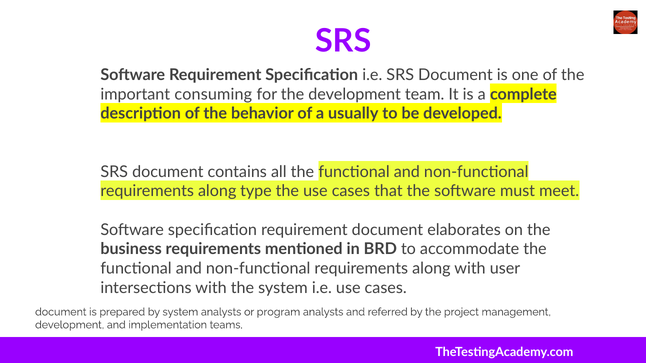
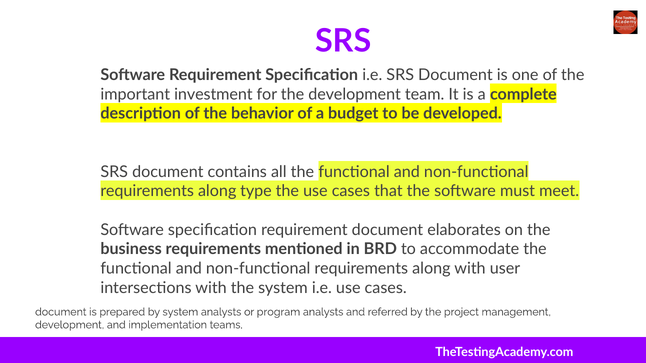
consuming: consuming -> investment (213, 94)
usually: usually -> budget (353, 114)
